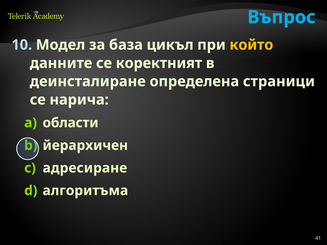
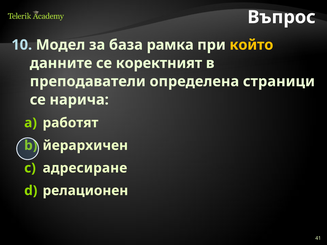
Въпрос colour: light blue -> white (281, 17)
цикъл: цикъл -> рамка (170, 45)
деинсталиране: деинсталиране -> преподаватели (88, 82)
области: области -> работят (70, 123)
алгоритъма: алгоритъма -> релационен (85, 191)
